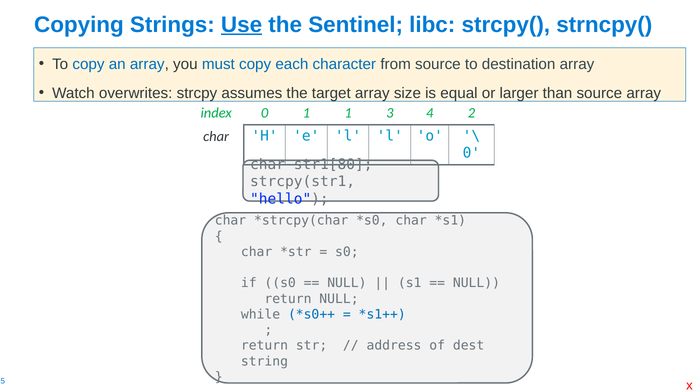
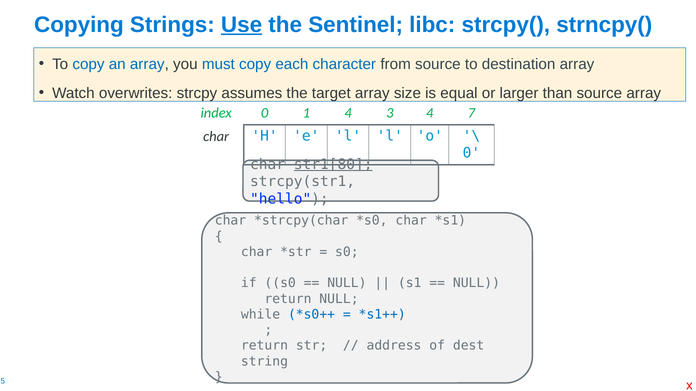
1 1: 1 -> 4 (348, 113)
2: 2 -> 7 (472, 113)
str1[80 underline: none -> present (333, 165)
